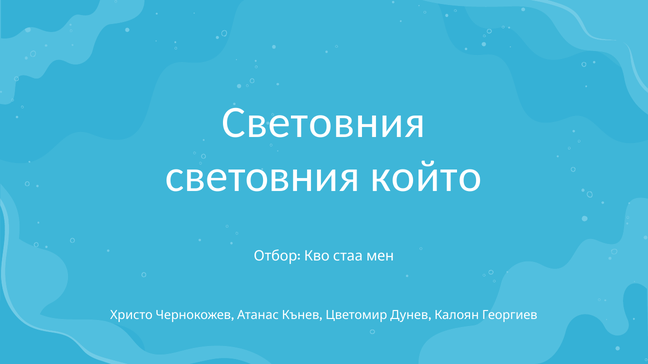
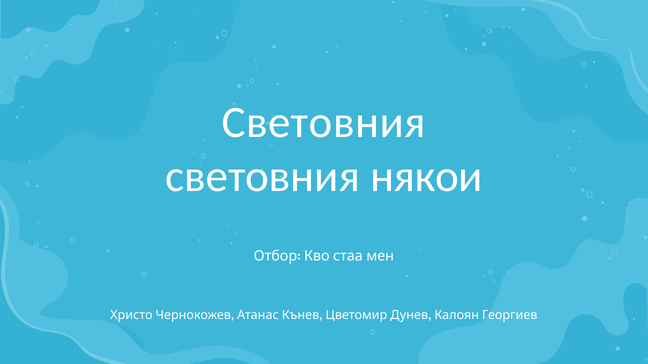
който: който -> някои (426, 177)
